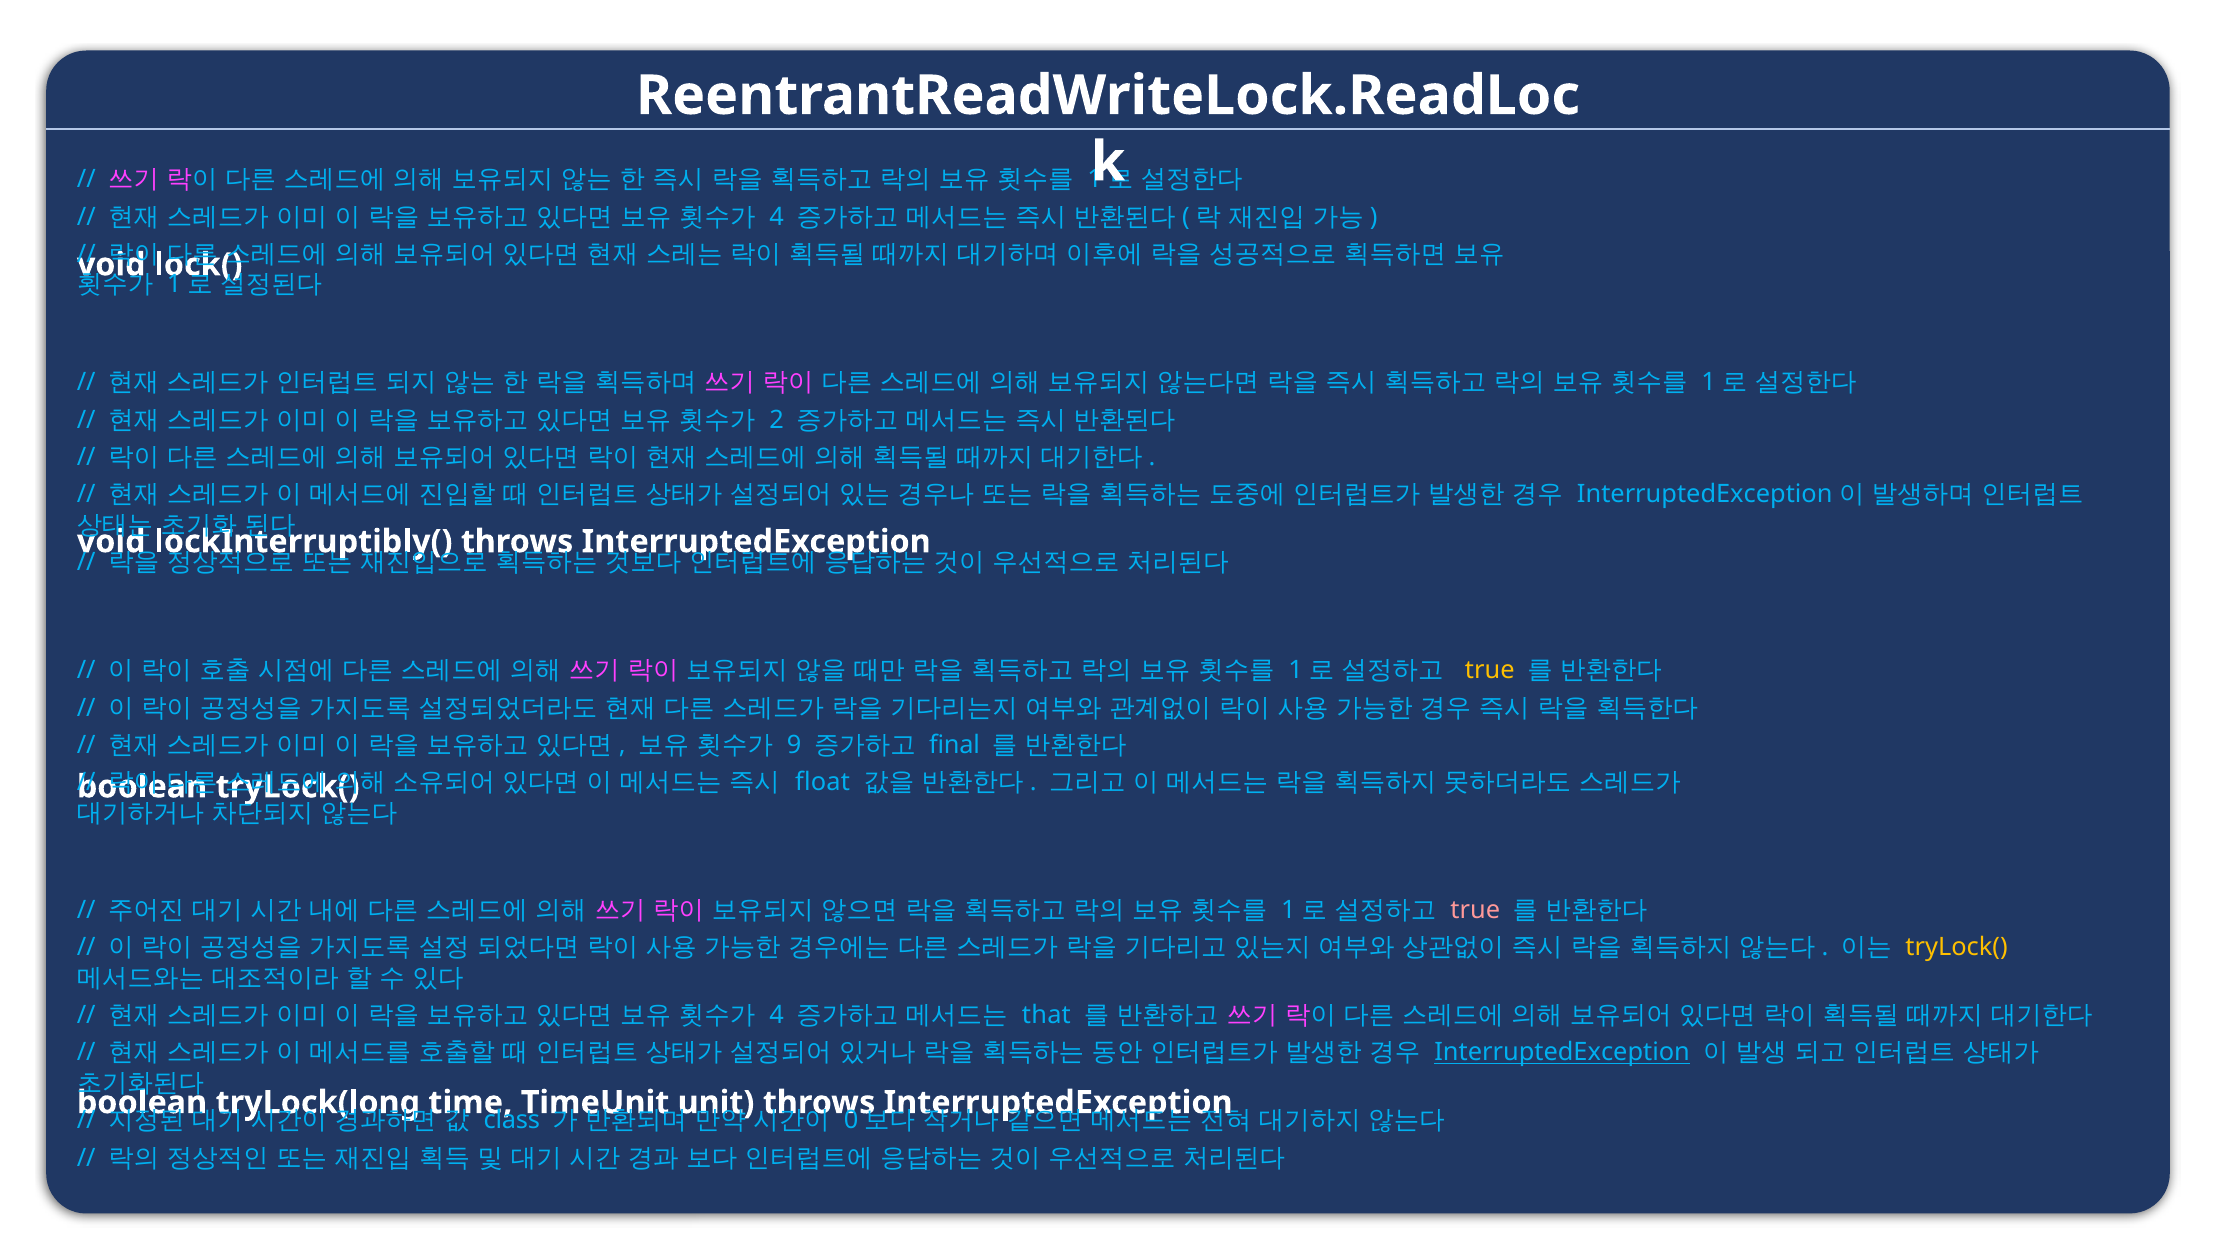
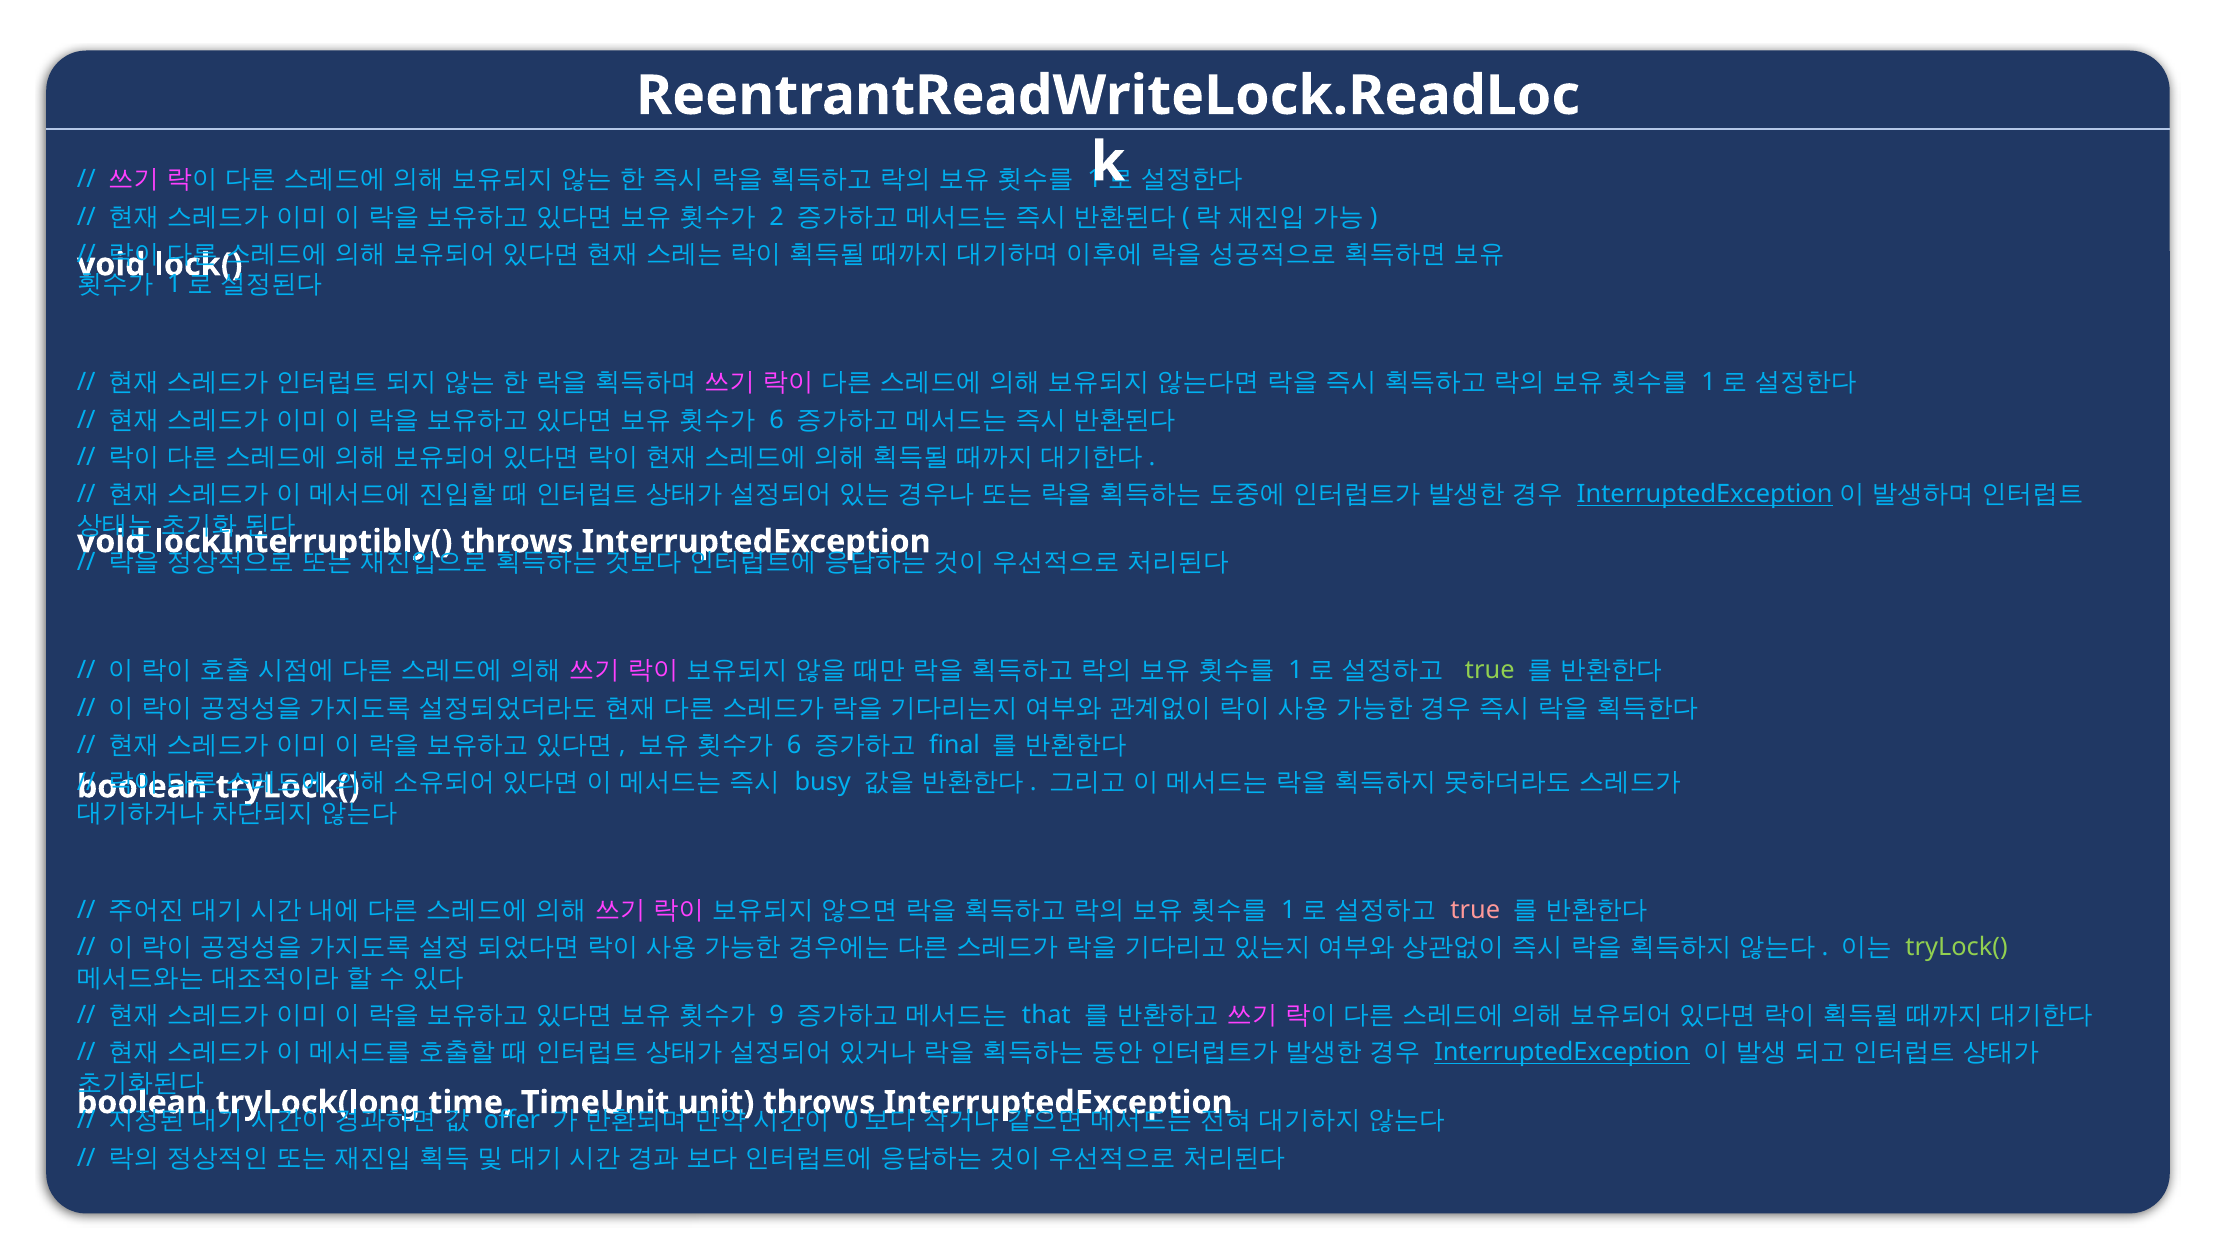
4: 4 -> 2 (777, 217)
2: 2 -> 6 (777, 420)
InterruptedException underline: none -> present (1705, 495)
true colour: yellow -> light green (1490, 671)
9: 9 -> 6 (794, 745)
float: float -> busy (823, 783)
tryLock( colour: yellow -> light green (1957, 948)
4: 4 -> 9 (777, 1015)
class: class -> offer (512, 1121)
